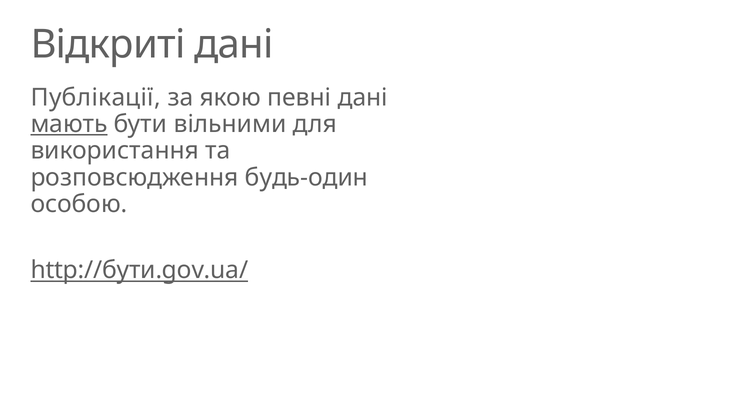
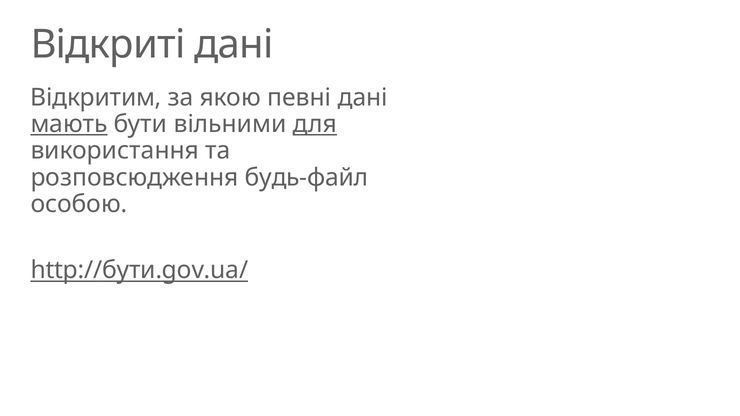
Публікації: Публікації -> Відкритим (96, 98)
для underline: none -> present (315, 124)
будь-один: будь-один -> будь-файл (306, 178)
